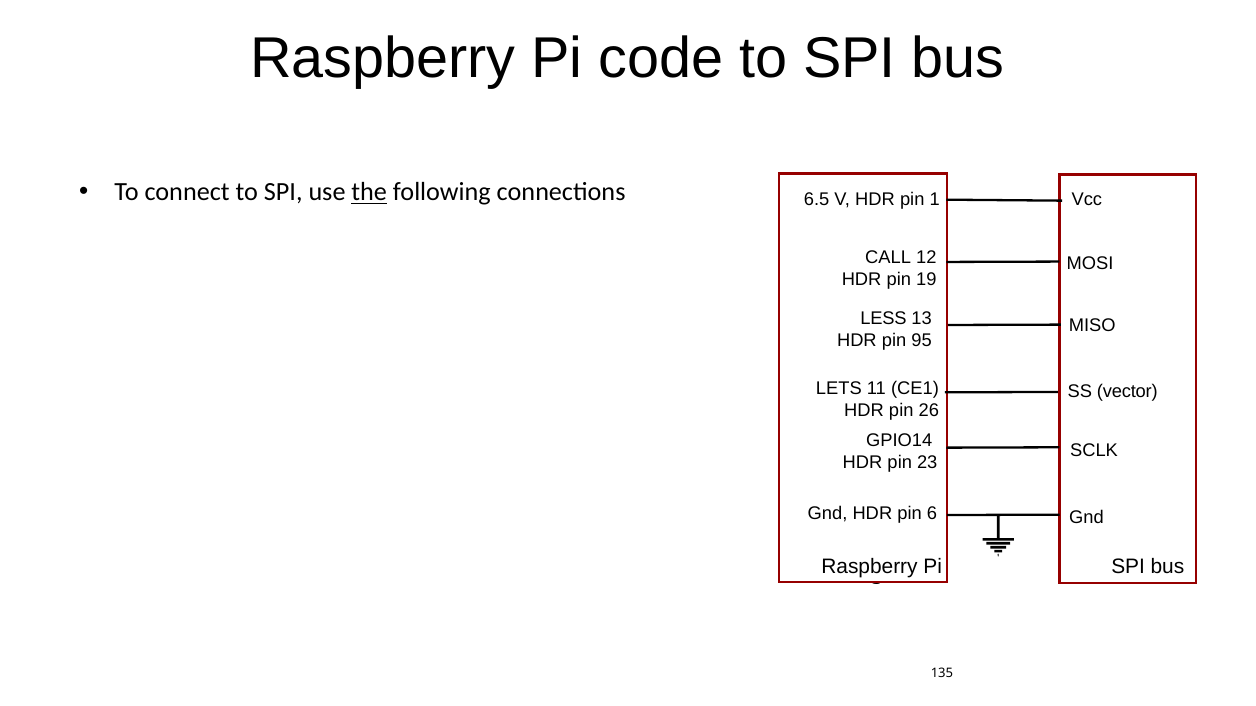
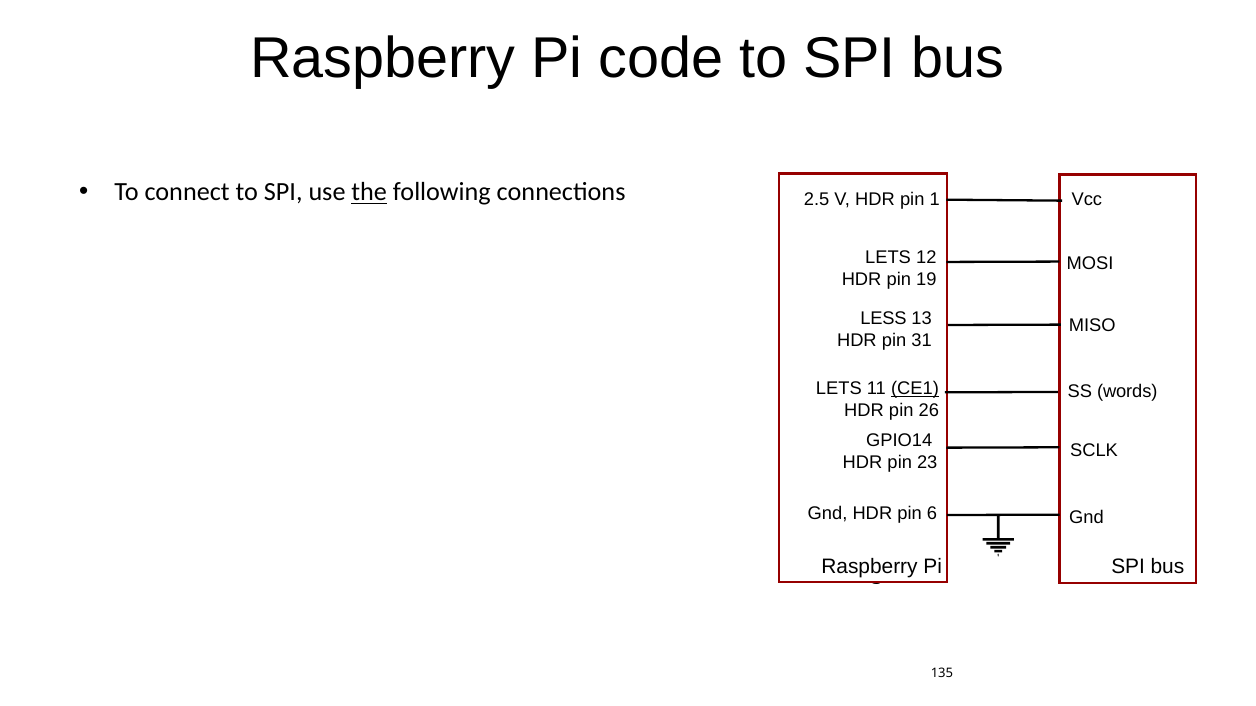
6.5: 6.5 -> 2.5 (817, 199)
CALL: CALL -> LETS (888, 258)
95: 95 -> 31 (922, 341)
CE1 underline: none -> present (915, 389)
vector: vector -> words (1127, 391)
